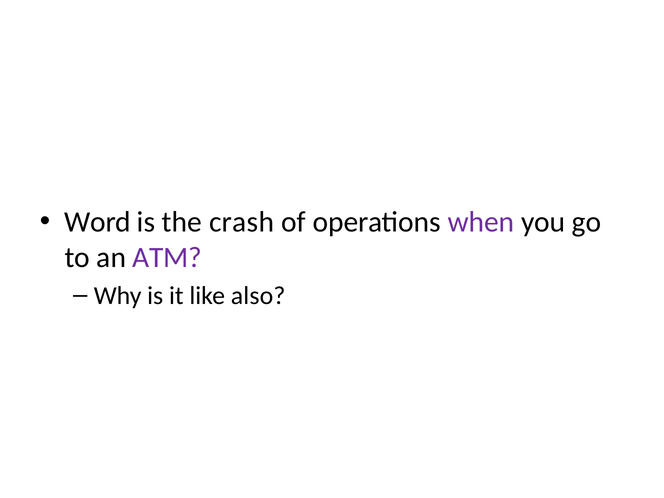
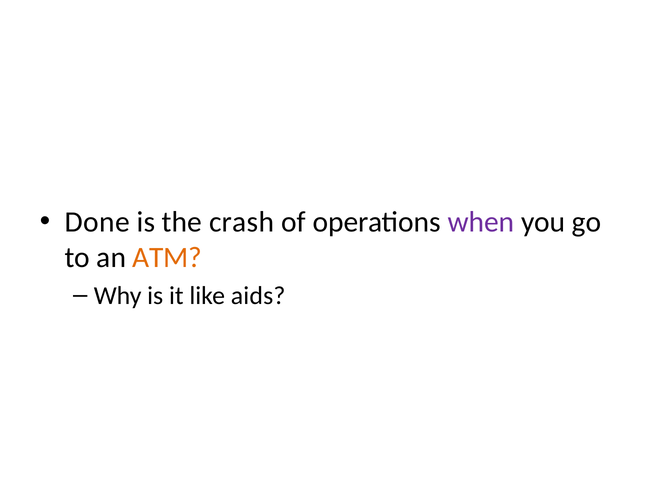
Word: Word -> Done (97, 222)
ATM colour: purple -> orange (167, 257)
also: also -> aids (258, 296)
